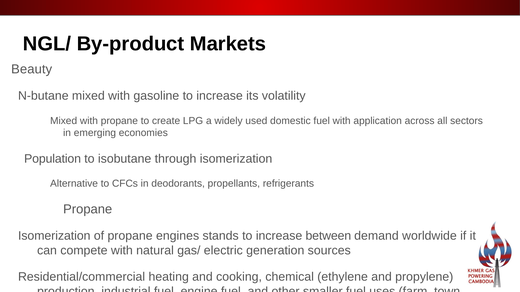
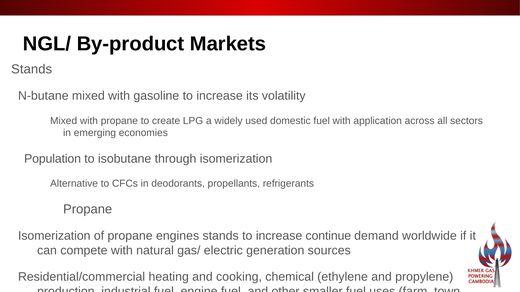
Beauty: Beauty -> Stands (32, 69)
between: between -> continue (328, 236)
